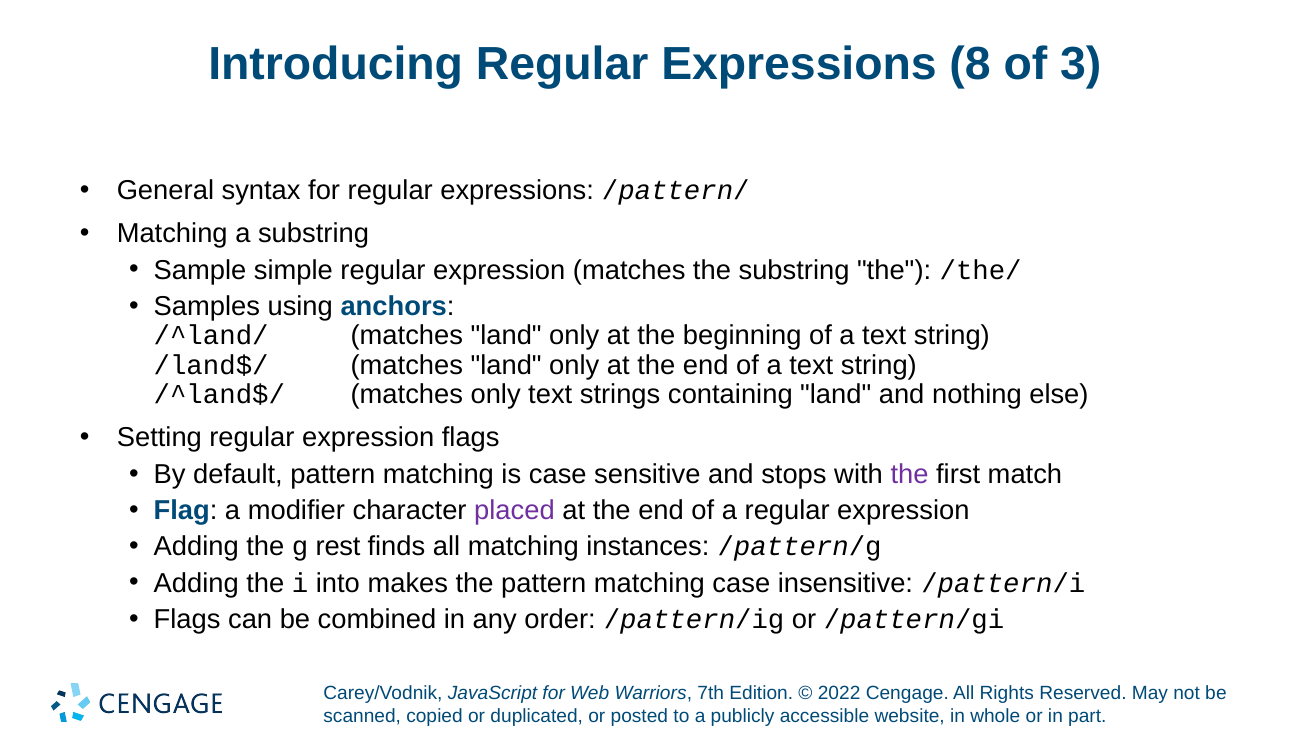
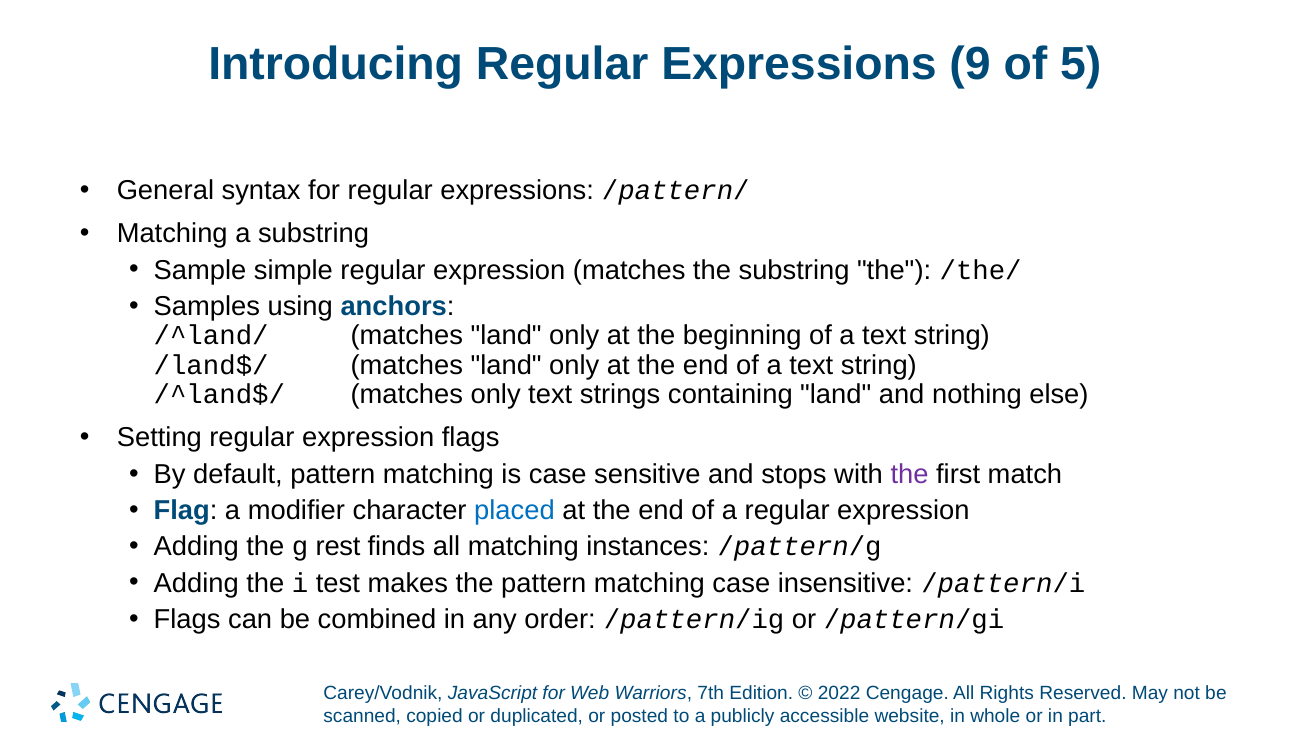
8: 8 -> 9 (970, 64)
3: 3 -> 5 (1081, 64)
placed colour: purple -> blue (514, 511)
into: into -> test (338, 583)
